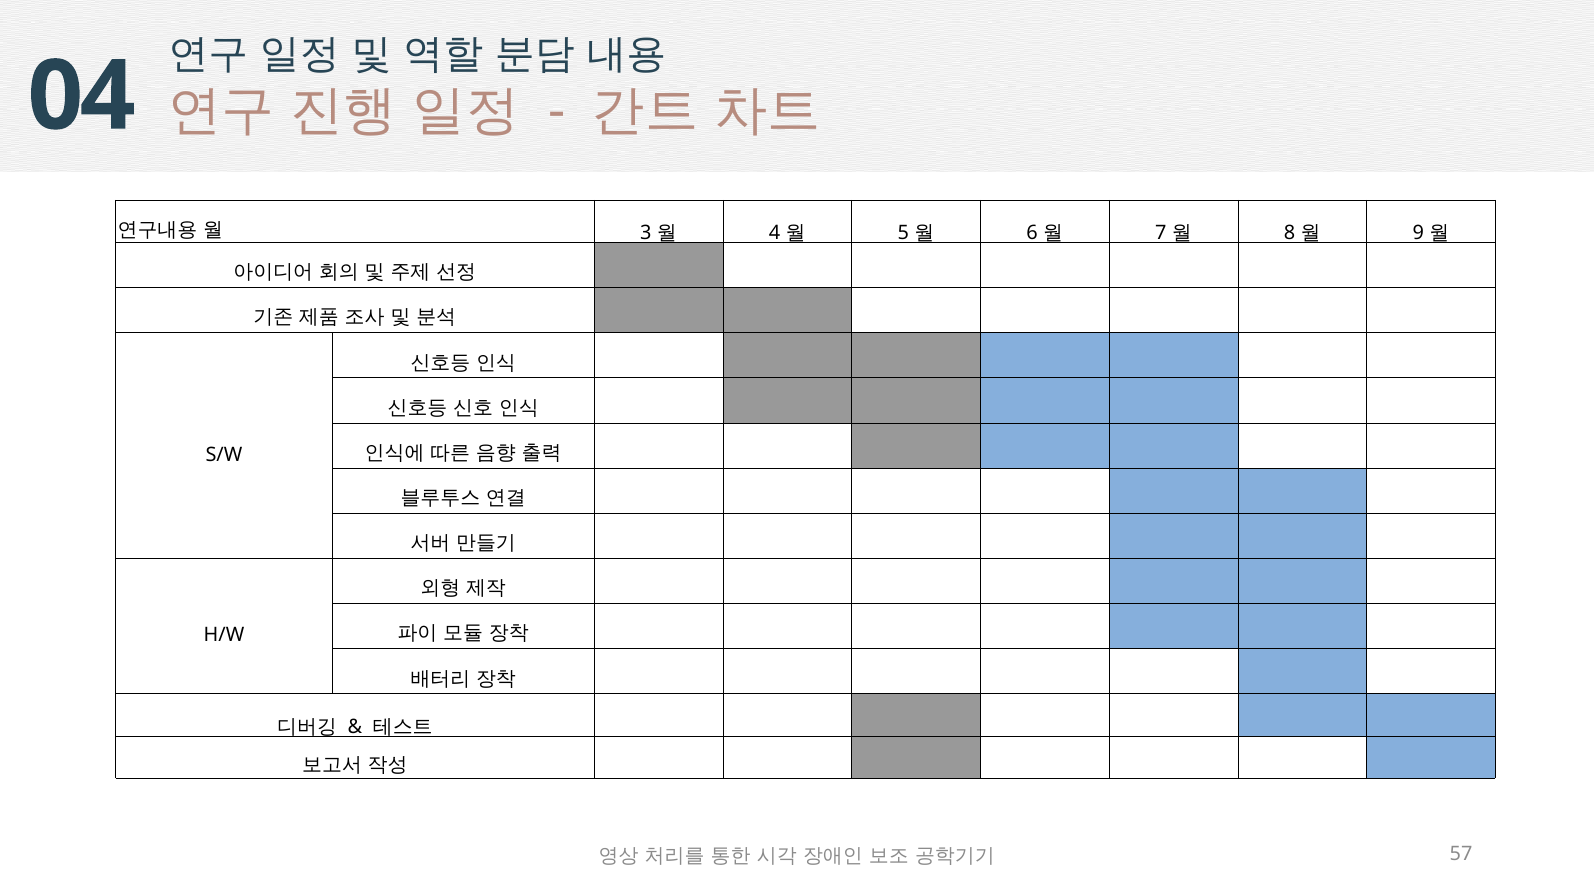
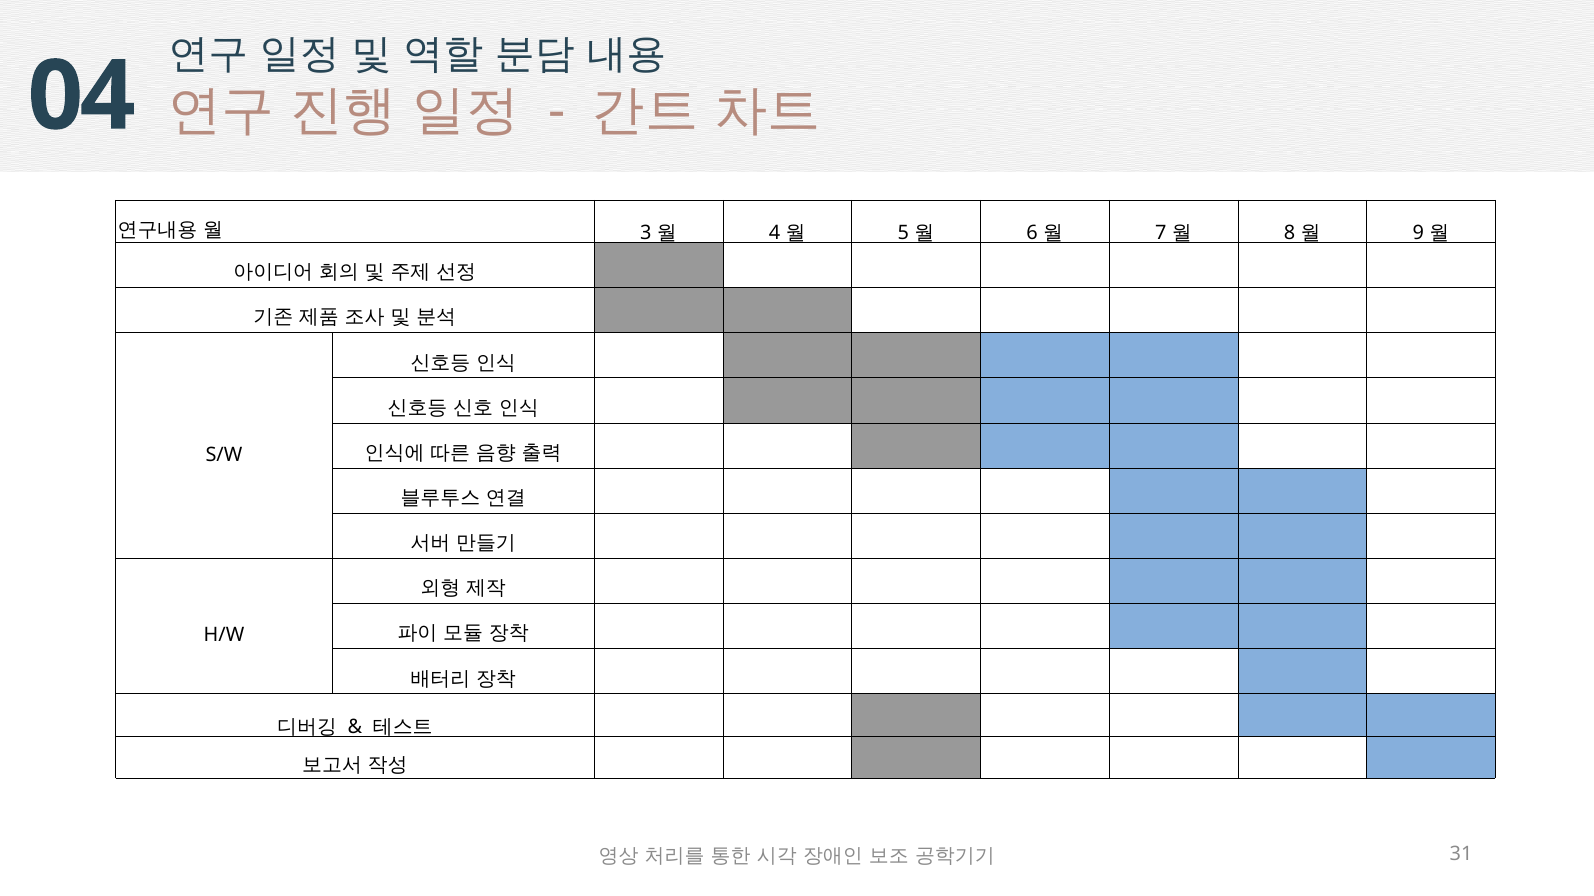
57: 57 -> 31 (1461, 855)
